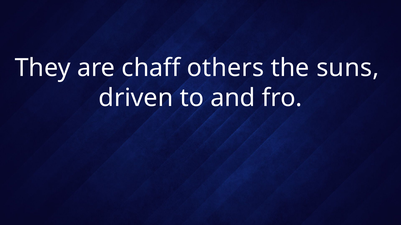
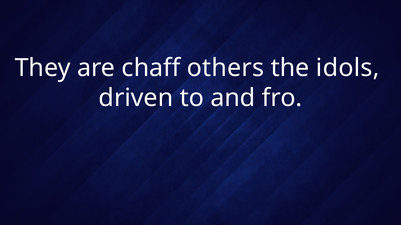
suns: suns -> idols (348, 68)
